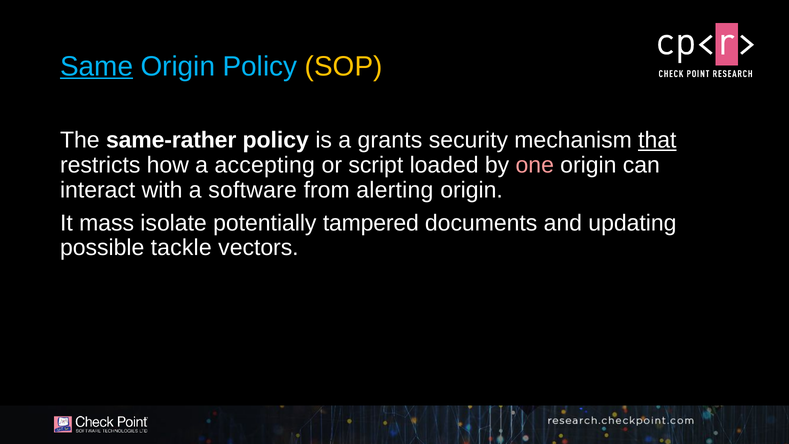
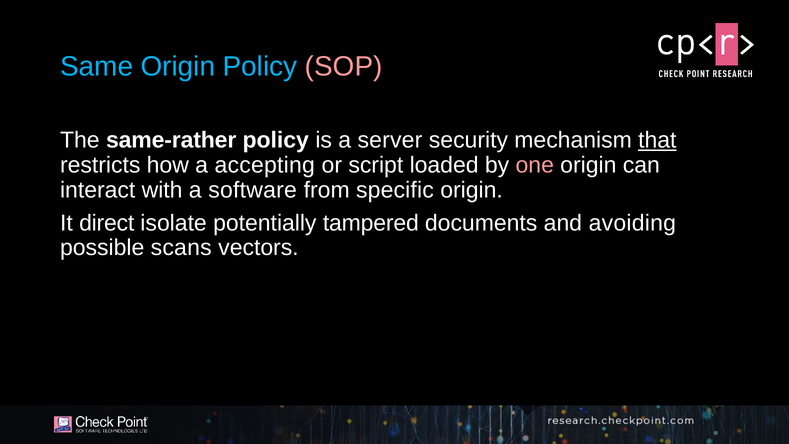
Same underline: present -> none (97, 66)
SOP colour: yellow -> pink (344, 66)
grants: grants -> server (390, 140)
alerting: alerting -> specific (395, 190)
mass: mass -> direct (107, 223)
updating: updating -> avoiding (632, 223)
tackle: tackle -> scans (181, 248)
